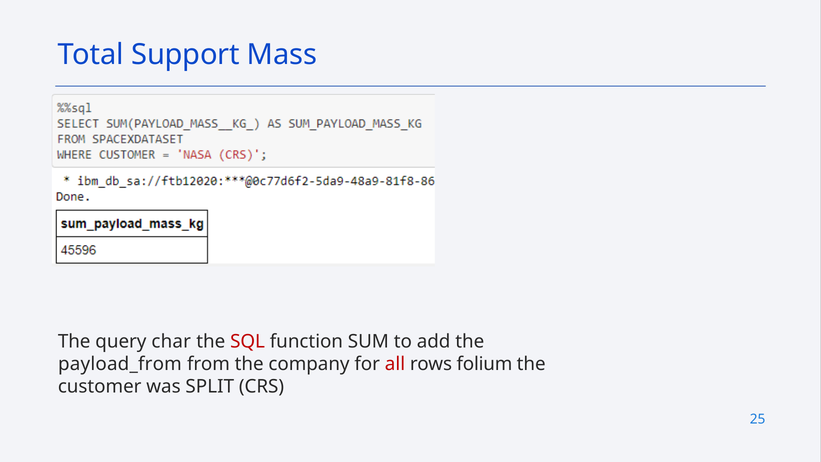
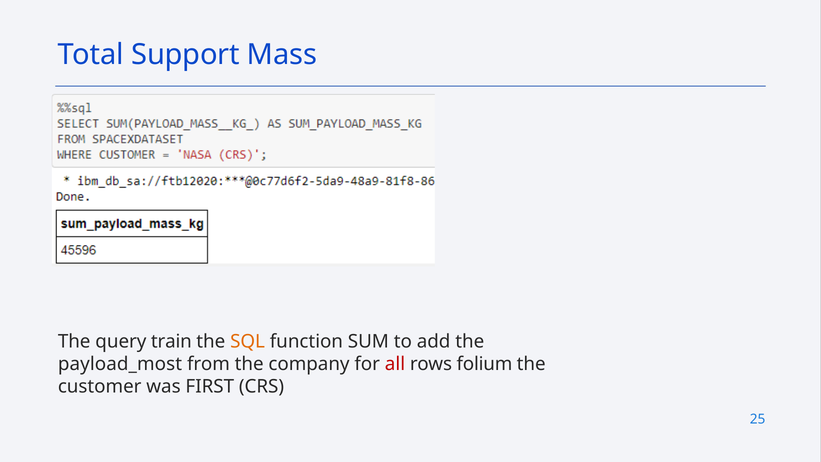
char: char -> train (171, 341)
SQL colour: red -> orange (248, 341)
payload_from: payload_from -> payload_most (120, 364)
SPLIT: SPLIT -> FIRST (210, 386)
